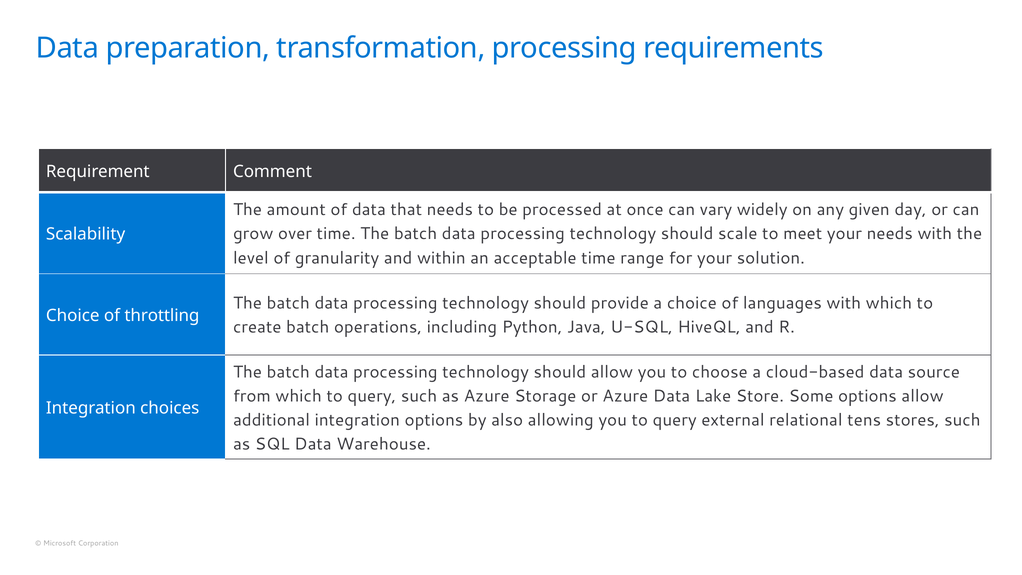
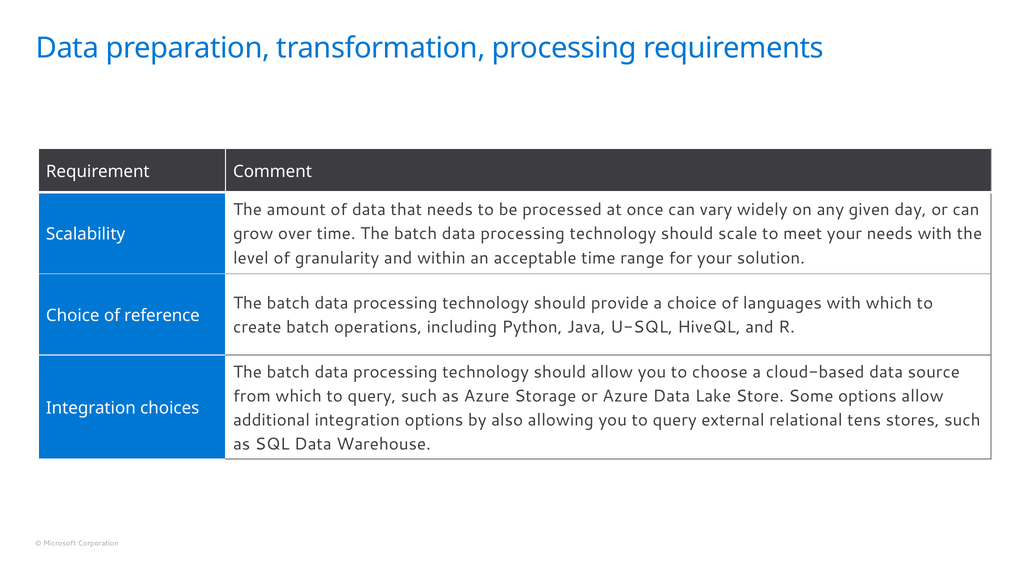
throttling: throttling -> reference (162, 315)
